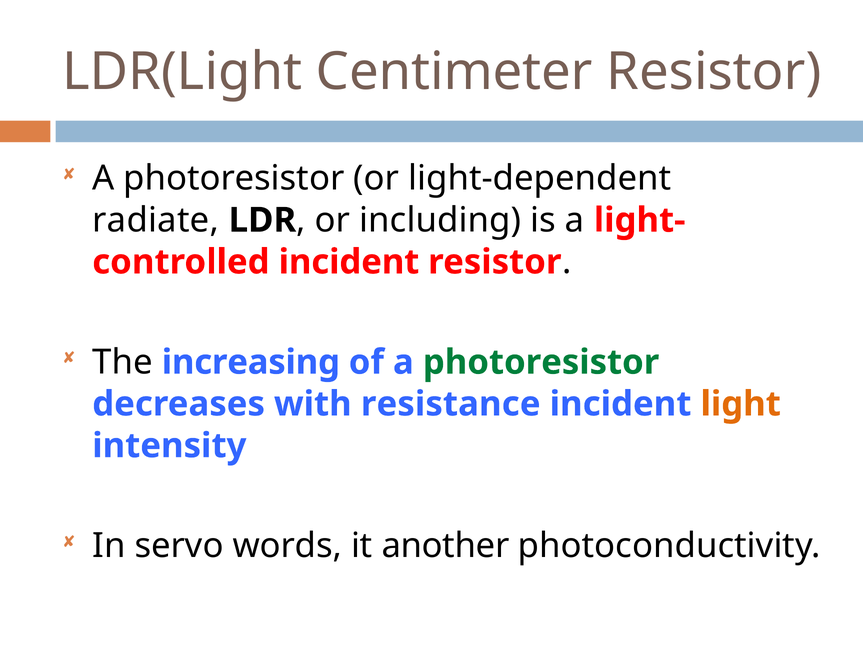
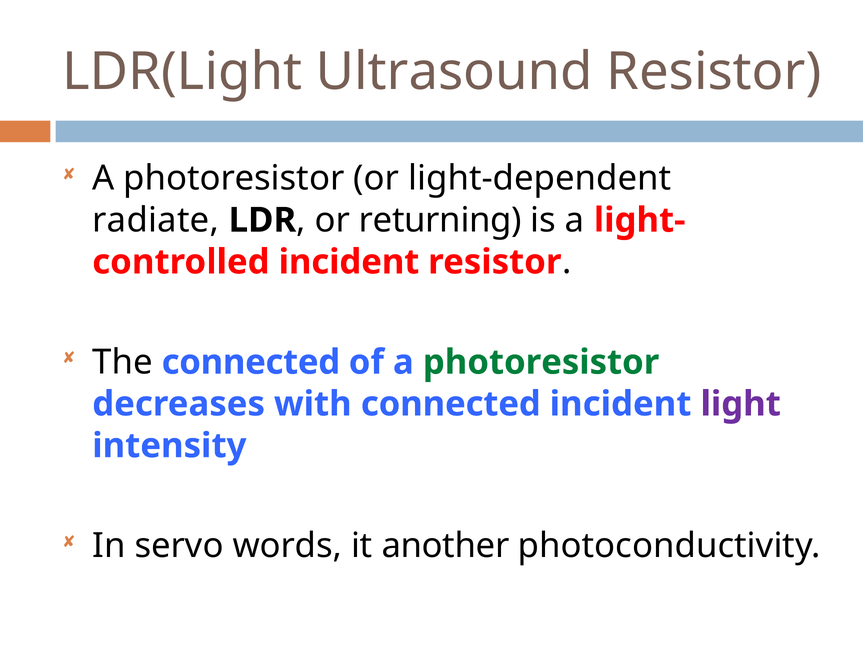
Centimeter: Centimeter -> Ultrasound (454, 72)
including: including -> returning (440, 220)
The increasing: increasing -> connected (251, 362)
with resistance: resistance -> connected (451, 404)
light colour: orange -> purple (741, 404)
